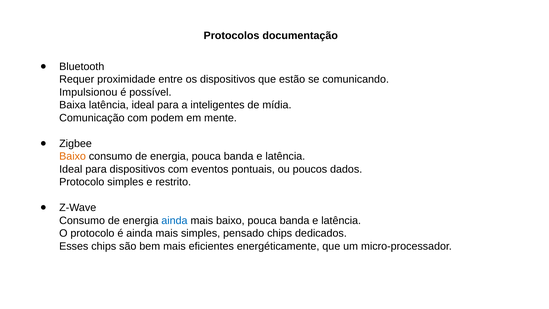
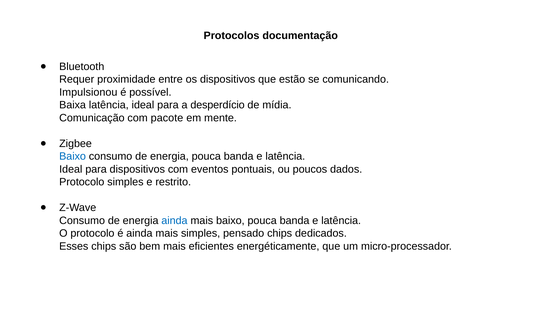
inteligentes: inteligentes -> desperdício (218, 105)
podem: podem -> pacote (167, 118)
Baixo colour: orange -> blue (73, 156)
